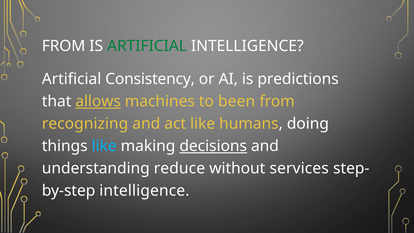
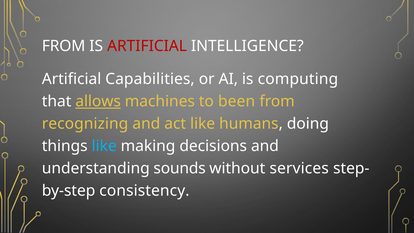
ARTIFICIAL colour: green -> red (147, 46)
Consistency: Consistency -> Capabilities (150, 79)
predictions: predictions -> computing (298, 79)
decisions underline: present -> none (213, 146)
reduce: reduce -> sounds (180, 168)
intelligence: intelligence -> consistency (144, 191)
